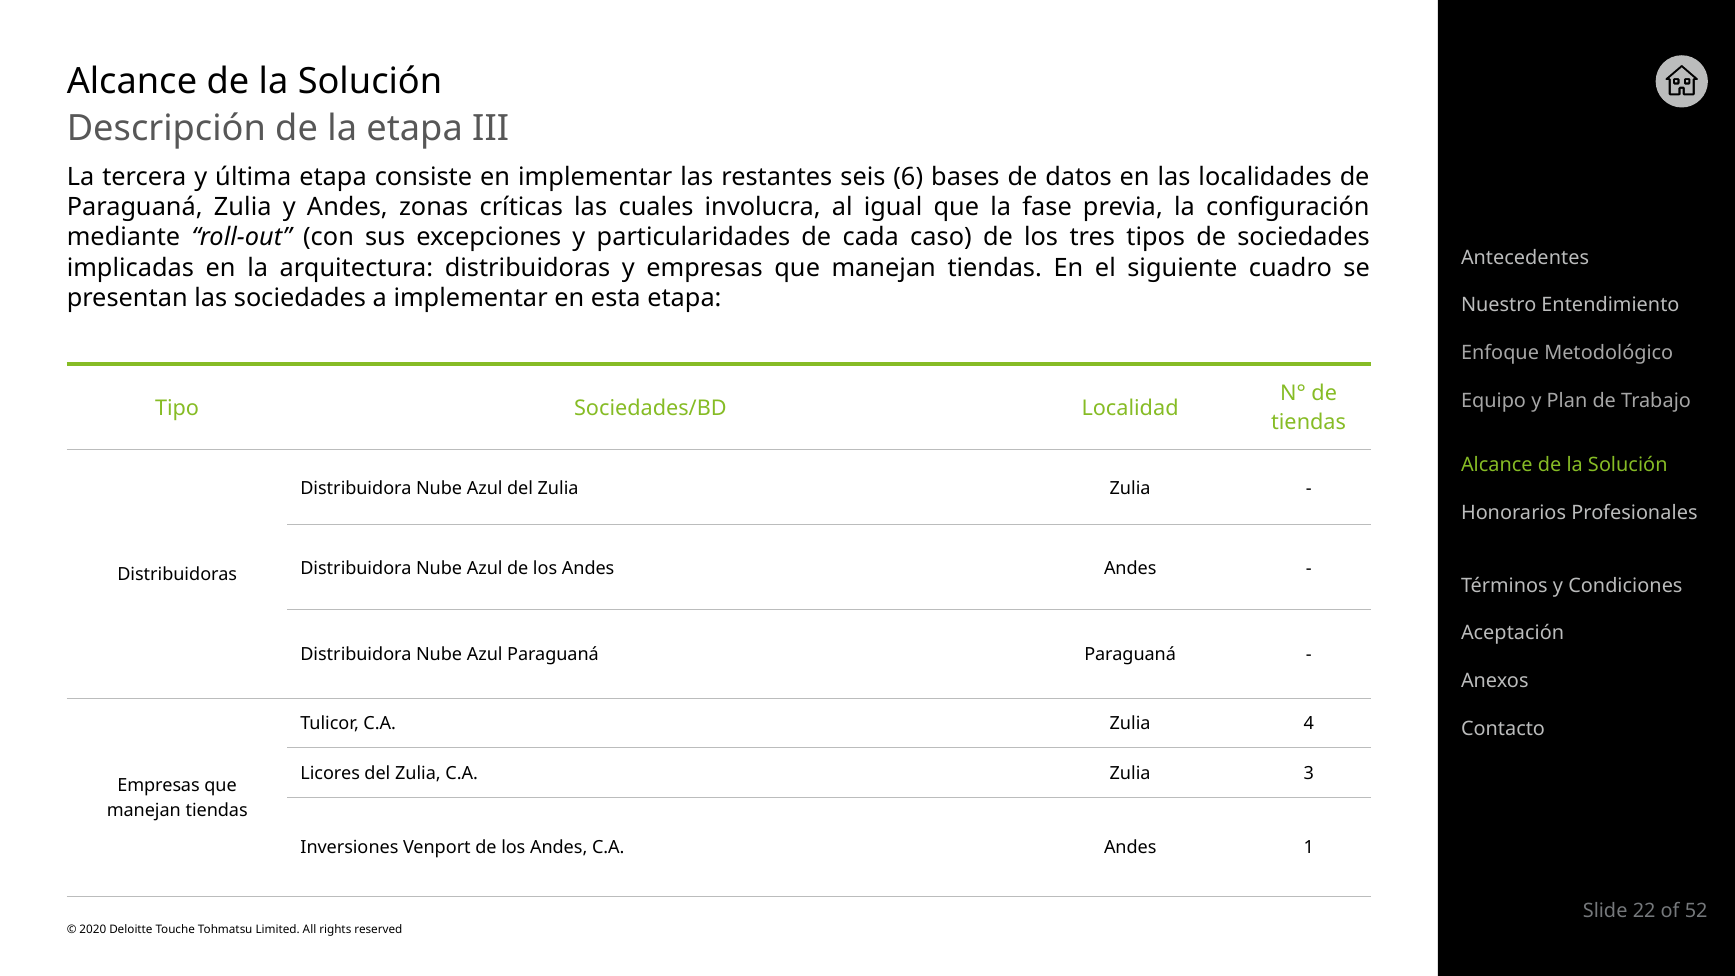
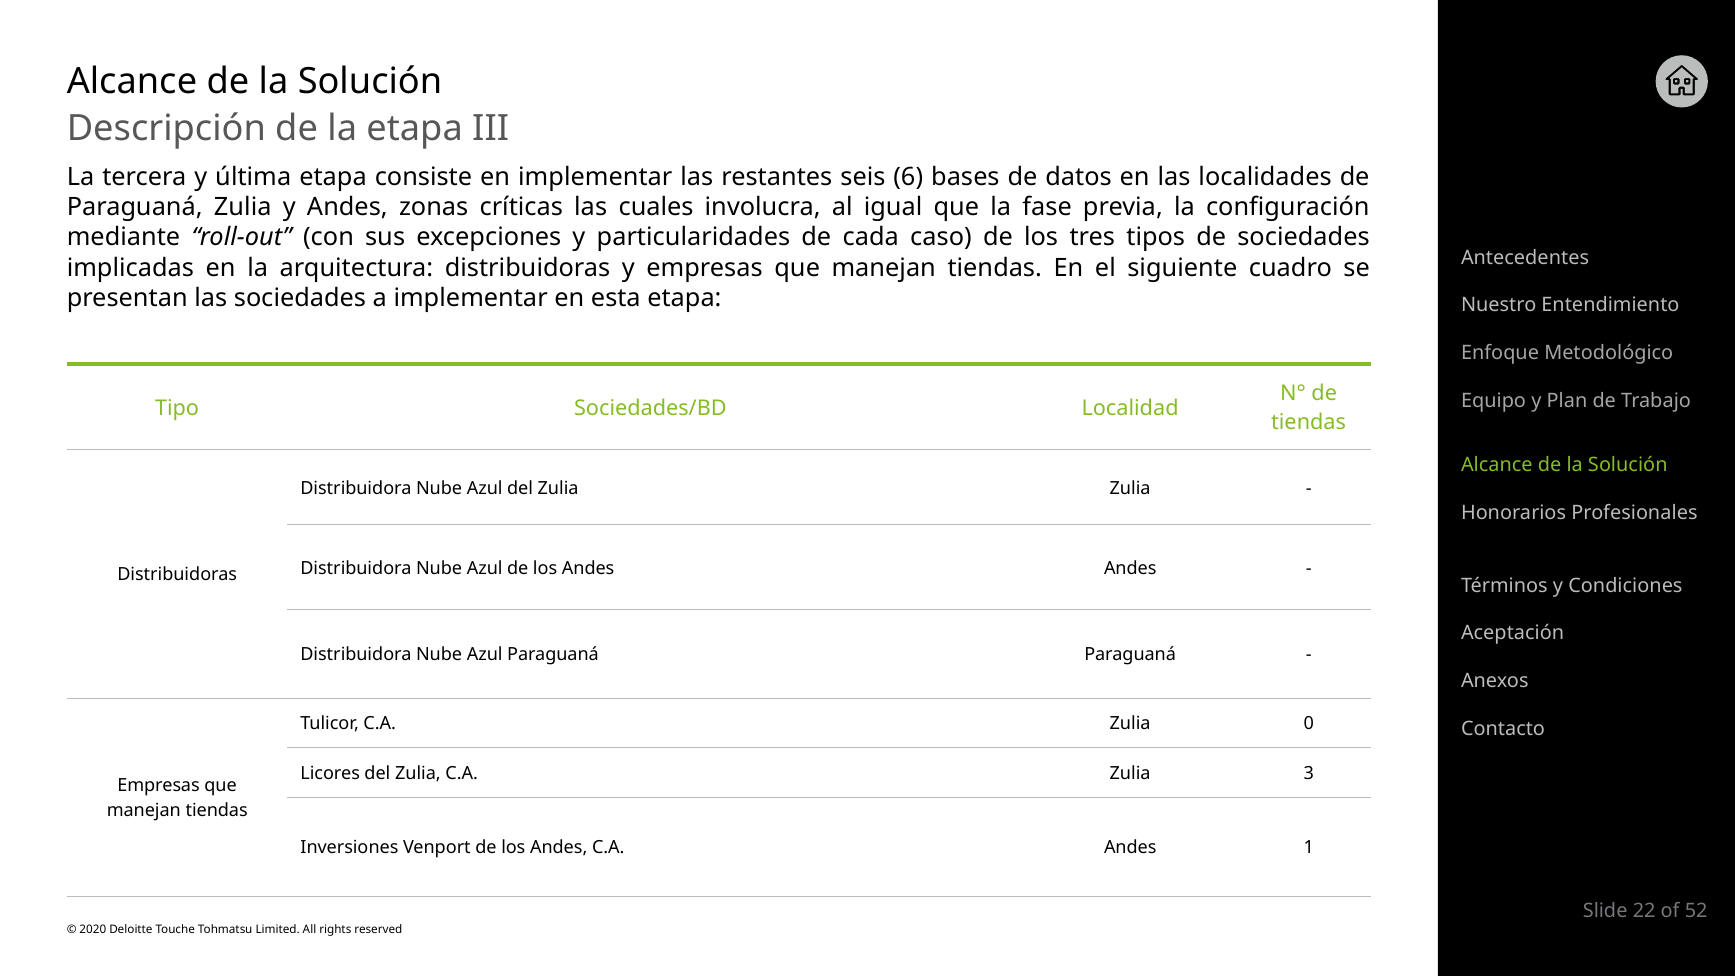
4: 4 -> 0 (1309, 724)
